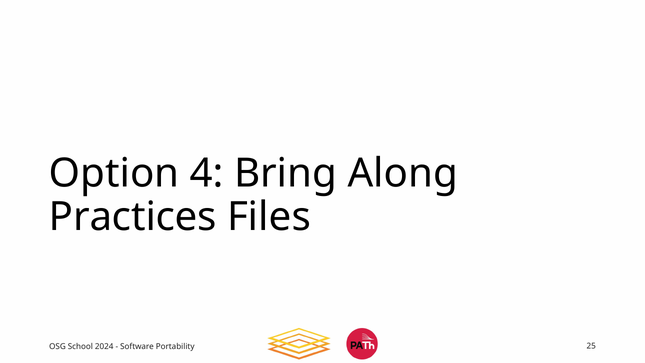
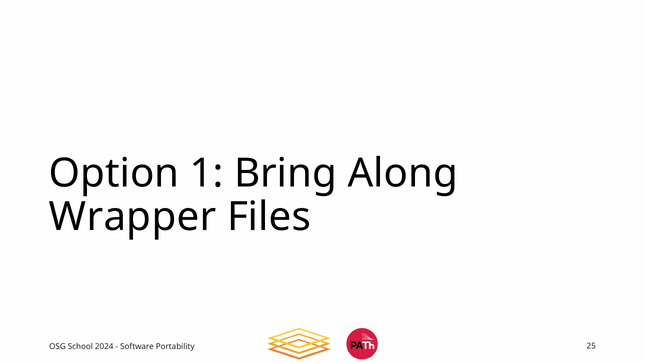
4: 4 -> 1 (207, 173)
Practices: Practices -> Wrapper (133, 217)
